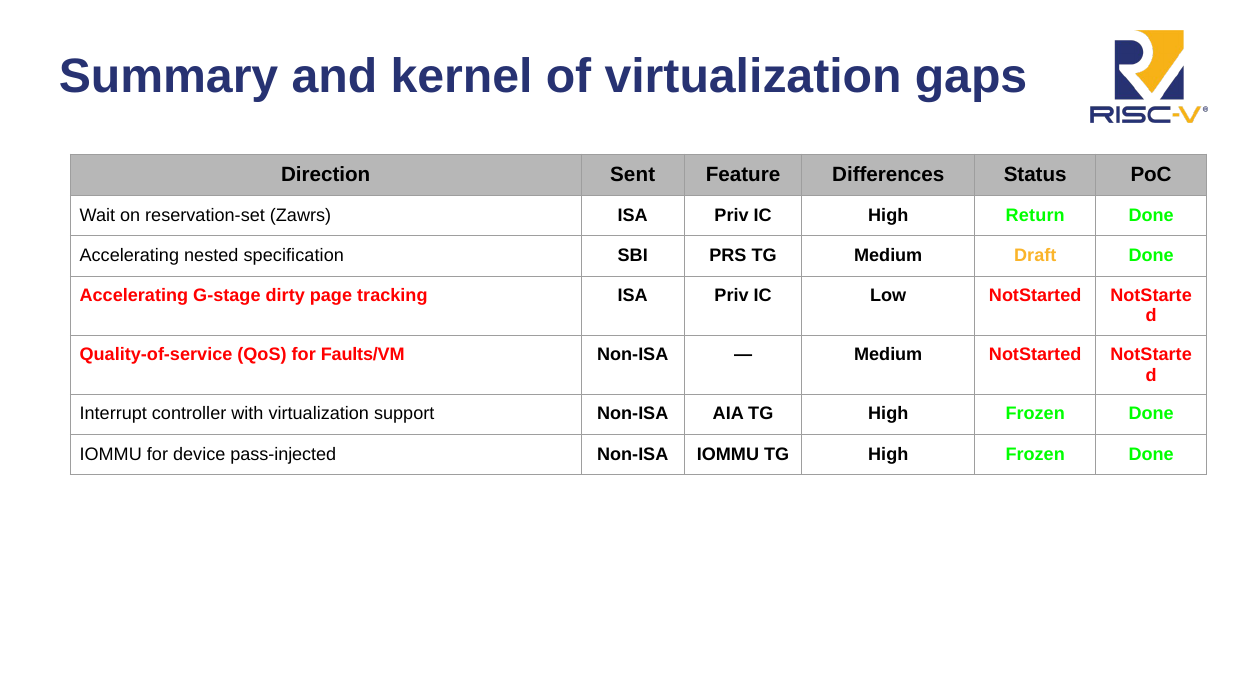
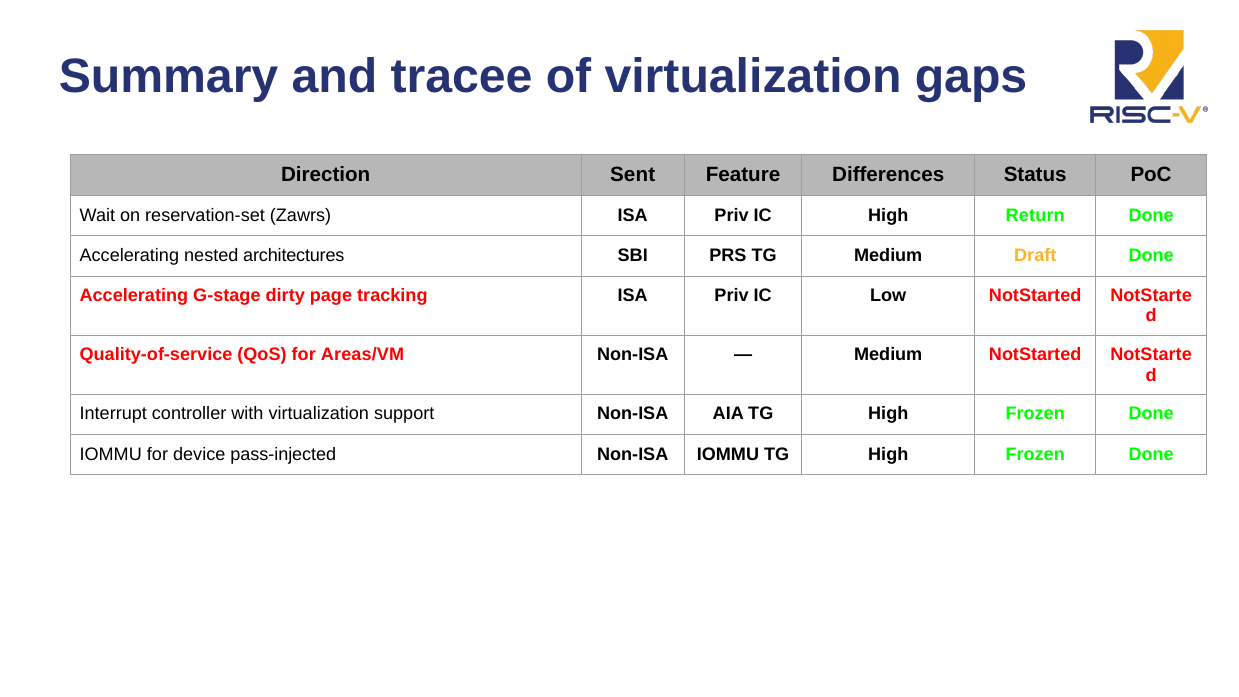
kernel: kernel -> tracee (462, 76)
specification: specification -> architectures (294, 255)
Faults/VM: Faults/VM -> Areas/VM (363, 355)
